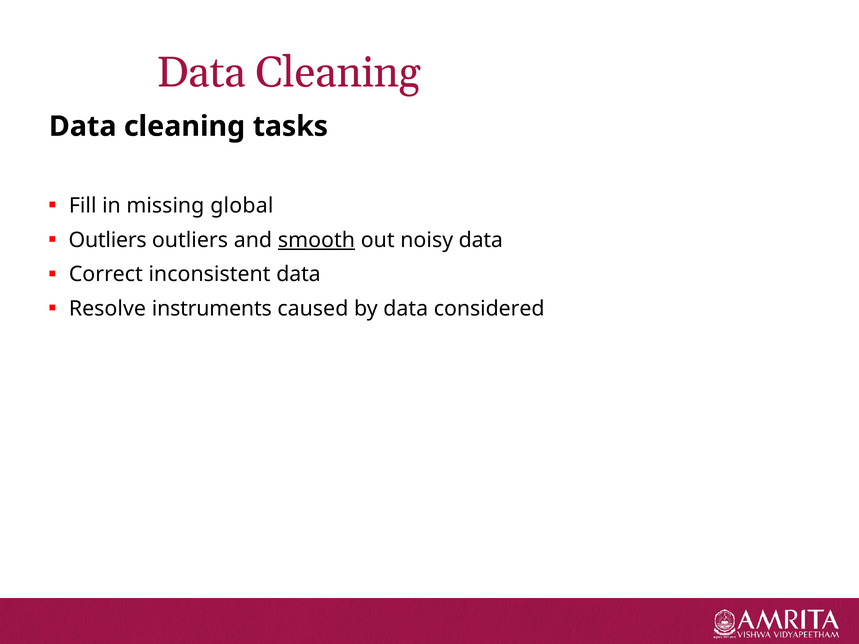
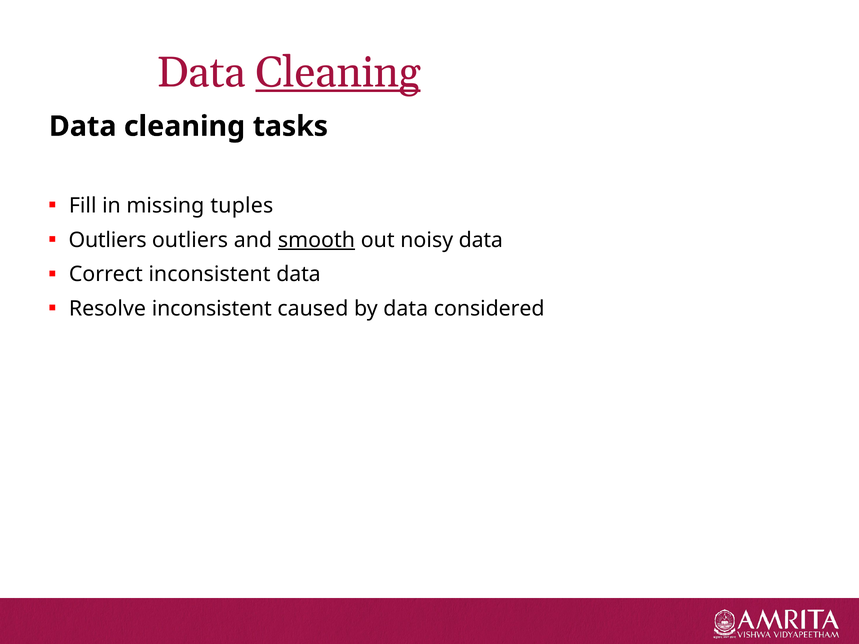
Cleaning underline: none -> present (338, 73)
global: global -> tuples (242, 206)
Resolve instruments: instruments -> inconsistent (212, 309)
